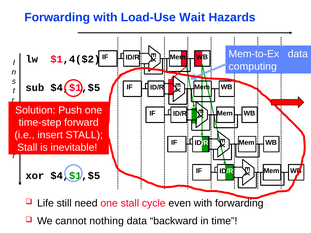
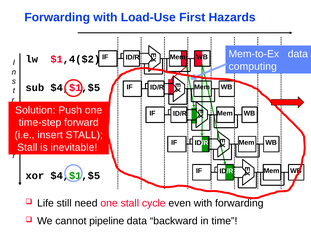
Wait: Wait -> First (192, 17)
nothing: nothing -> pipeline (107, 221)
